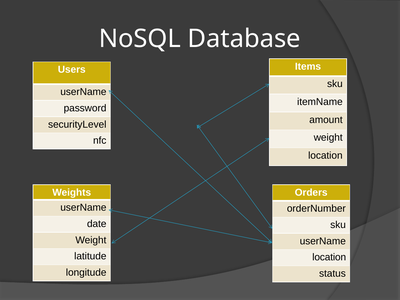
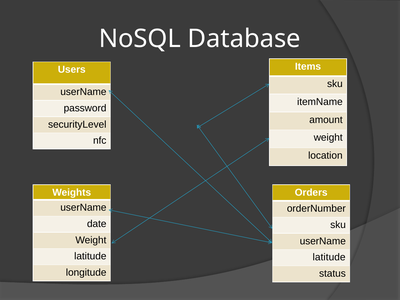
location: location -> latitude (329, 257)
